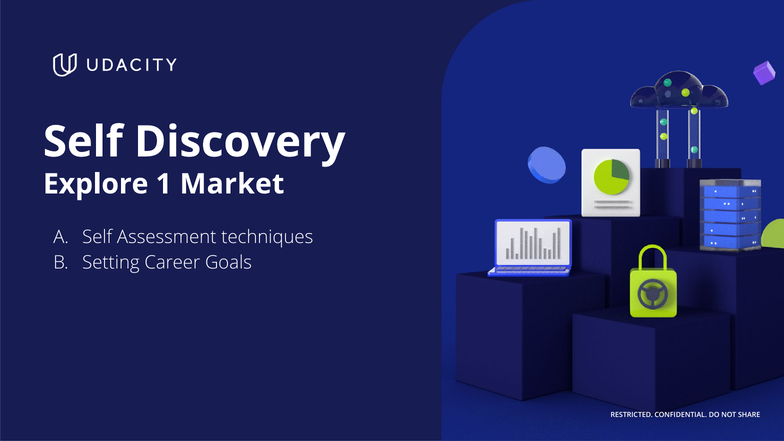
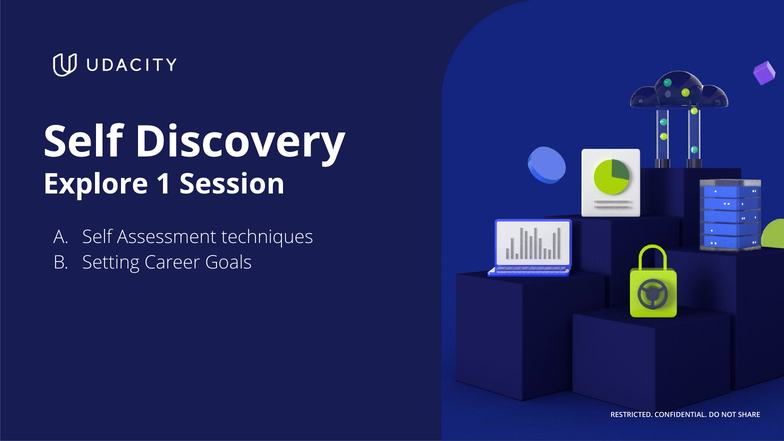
Market: Market -> Session (232, 184)
